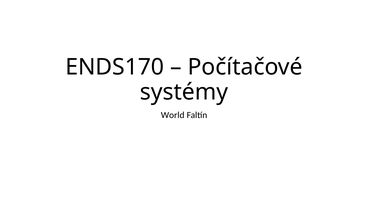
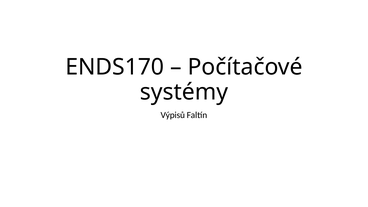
World: World -> Výpisů (173, 115)
